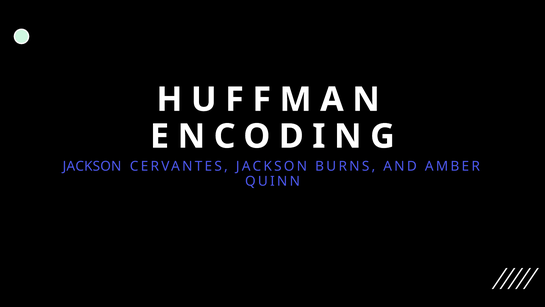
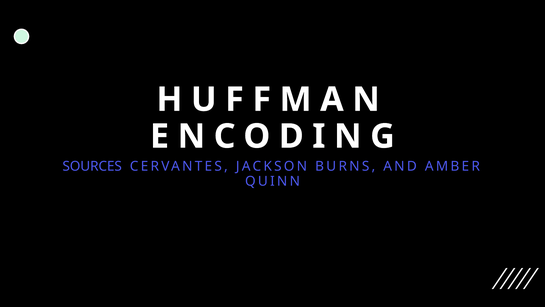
JACKSON: JACKSON -> SOURCES (92, 166)
